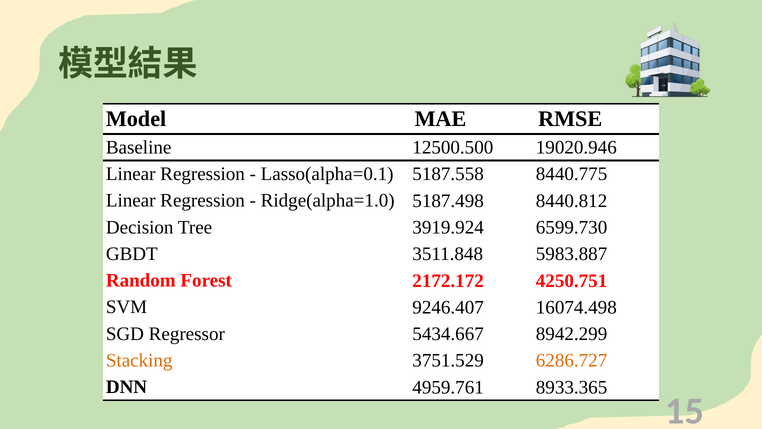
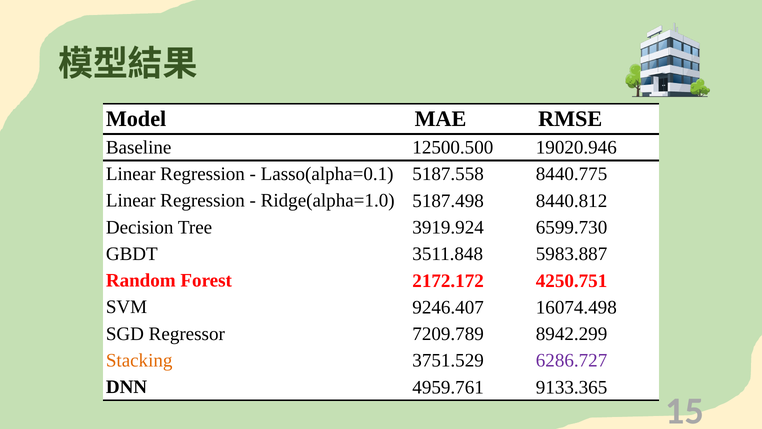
5434.667: 5434.667 -> 7209.789 (448, 334)
6286.727 colour: orange -> purple (572, 360)
8933.365: 8933.365 -> 9133.365 (572, 387)
